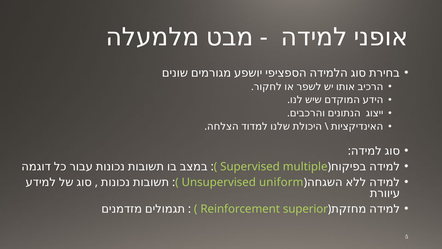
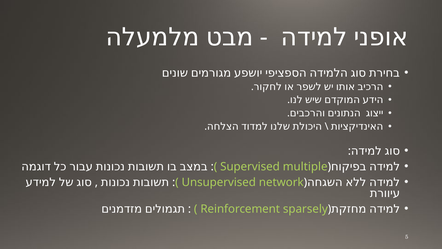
uniform: uniform -> network (281, 182)
superior: superior -> sparsely (305, 209)
